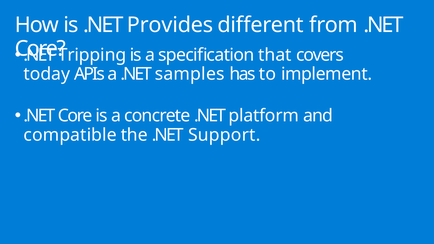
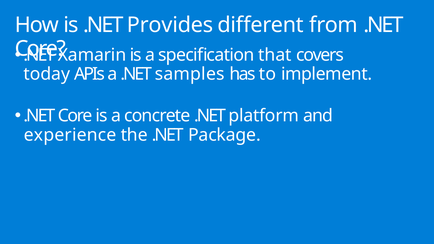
Tripping: Tripping -> Xamarin (92, 55)
compatible: compatible -> experience (70, 135)
Support: Support -> Package (224, 135)
